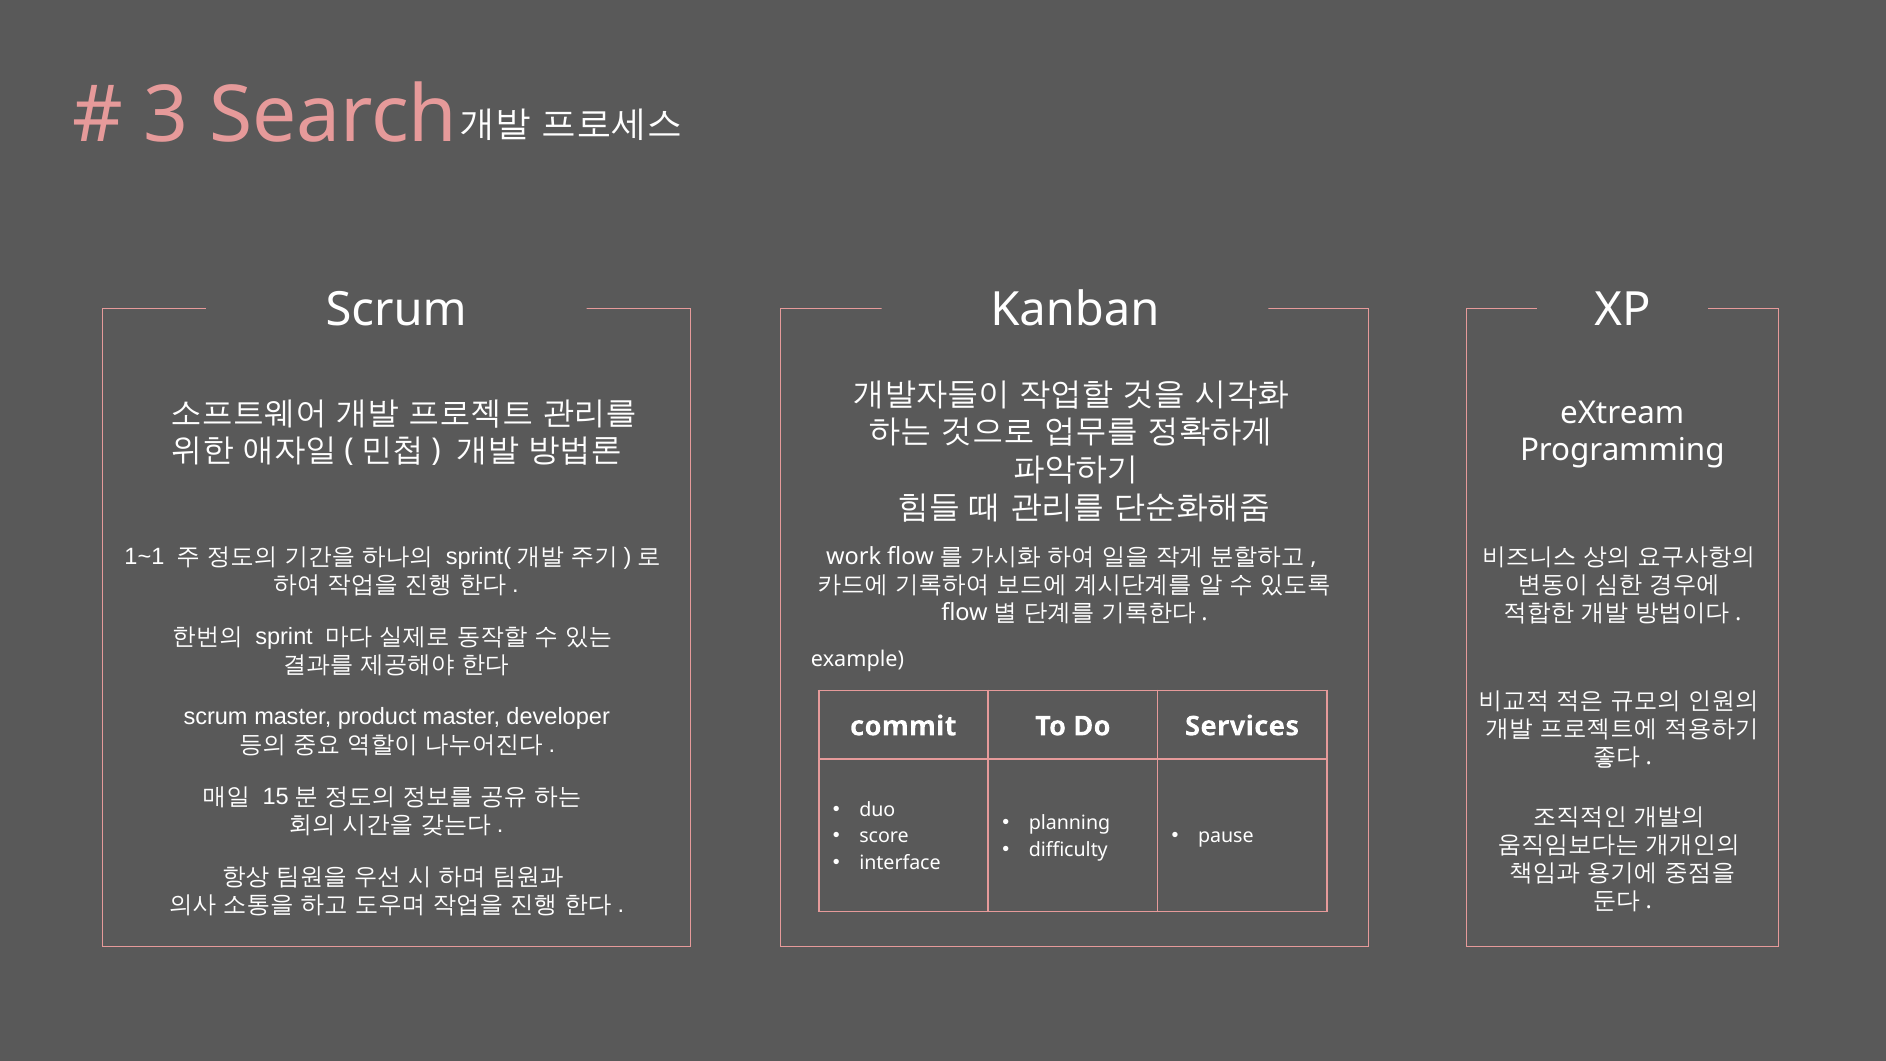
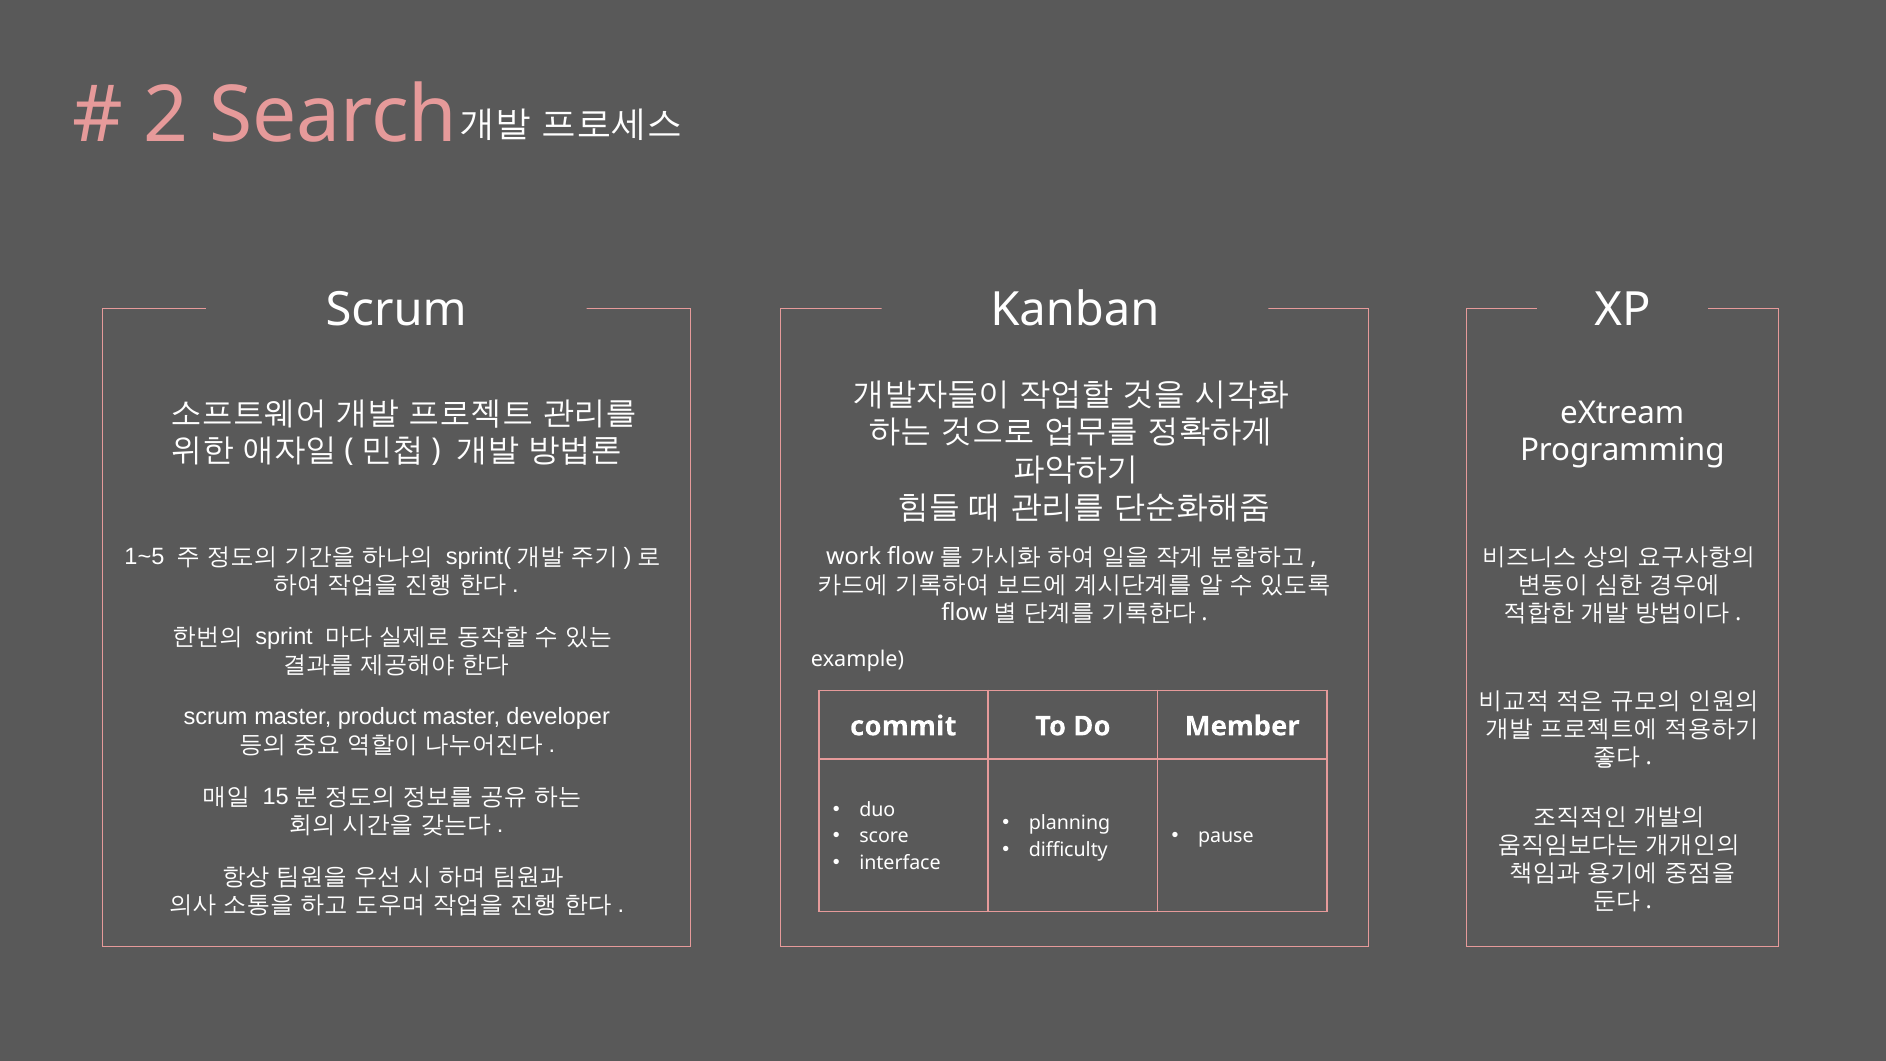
3: 3 -> 2 (166, 116)
1~1: 1~1 -> 1~5 (144, 556)
Services: Services -> Member (1242, 726)
